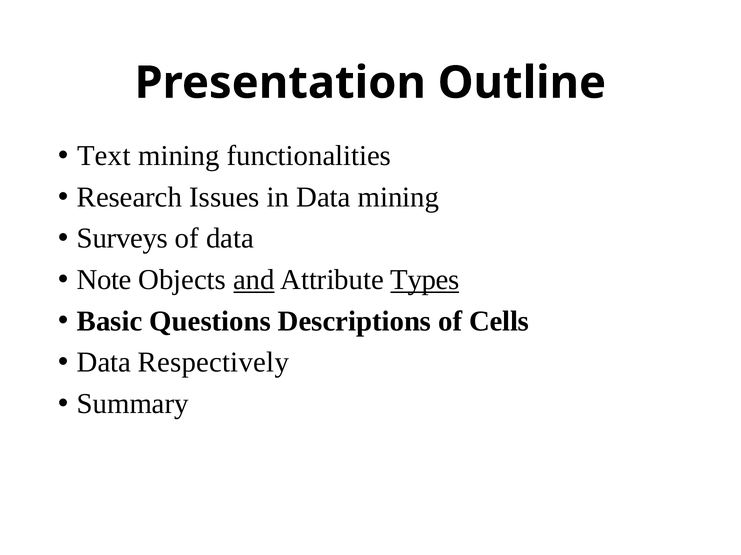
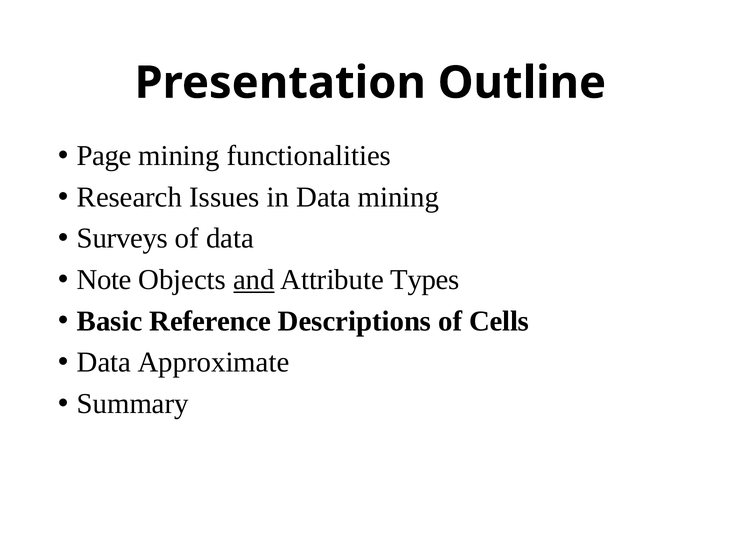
Text: Text -> Page (104, 156)
Types underline: present -> none (425, 280)
Questions: Questions -> Reference (210, 322)
Respectively: Respectively -> Approximate (213, 363)
